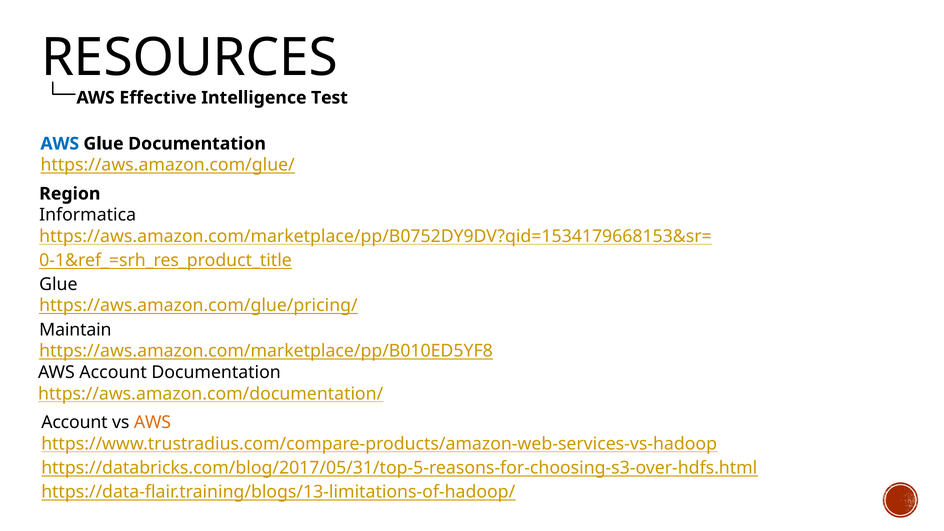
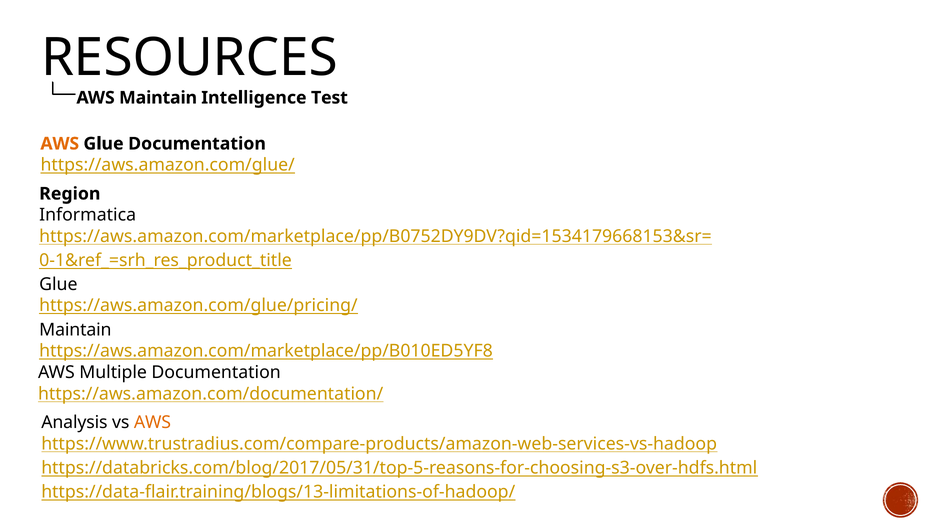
AWS Effective: Effective -> Maintain (158, 98)
AWS colour: blue -> orange (60, 144)
AWS Account: Account -> Multiple (113, 372)
Account: Account -> Analysis (74, 422)
